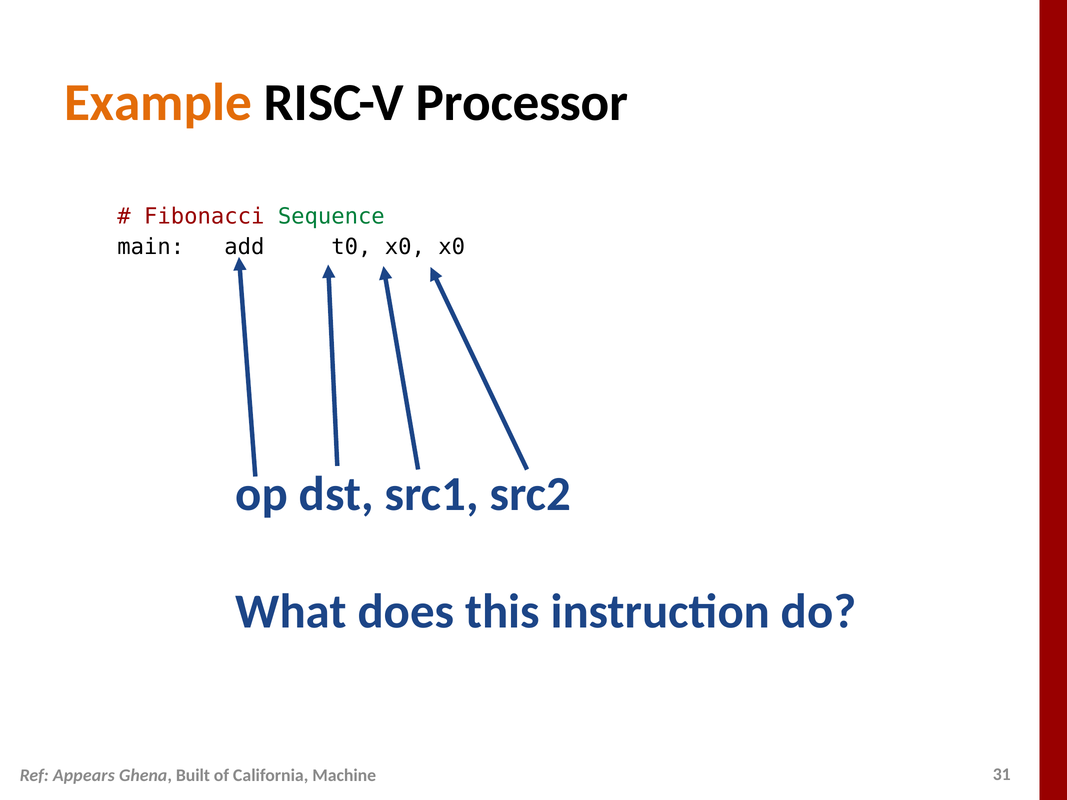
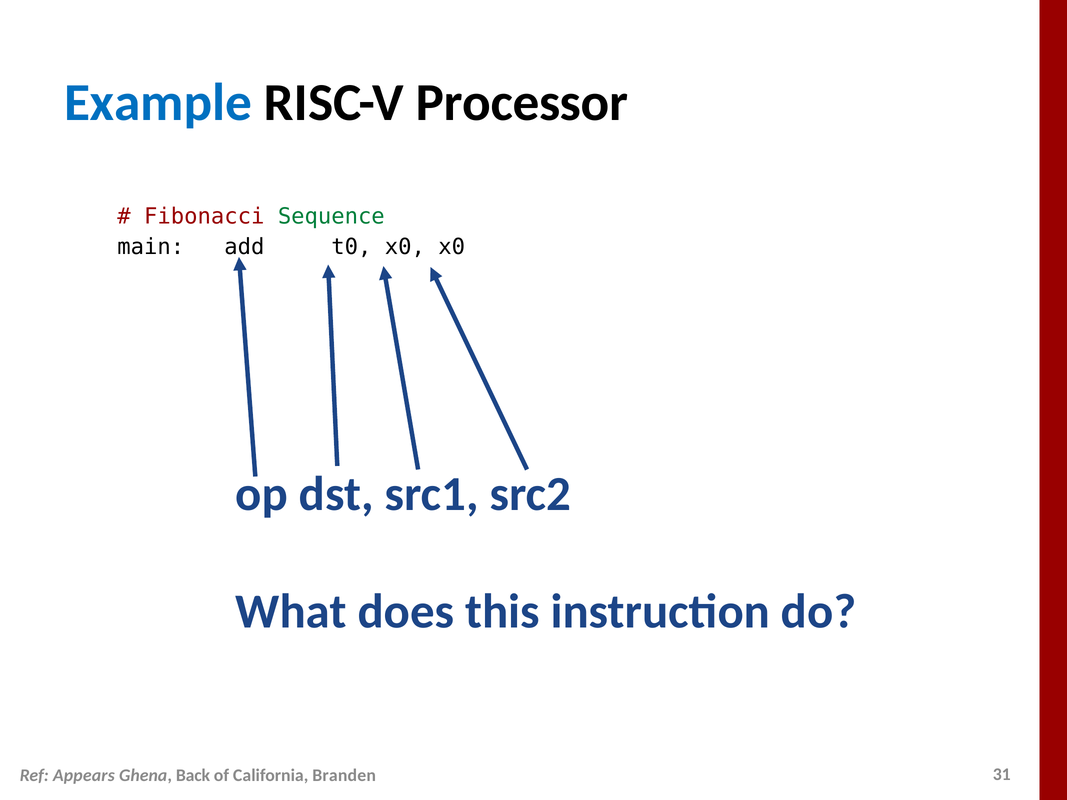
Example colour: orange -> blue (158, 102)
Built: Built -> Back (193, 775)
Machine: Machine -> Branden (344, 775)
